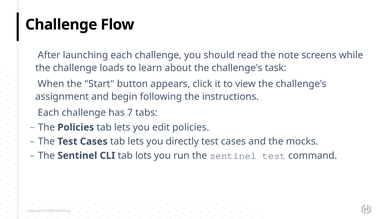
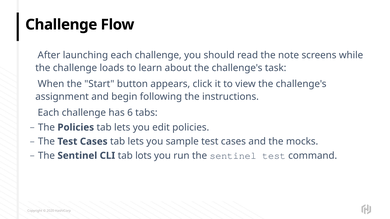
7: 7 -> 6 (130, 113)
directly: directly -> sample (182, 142)
